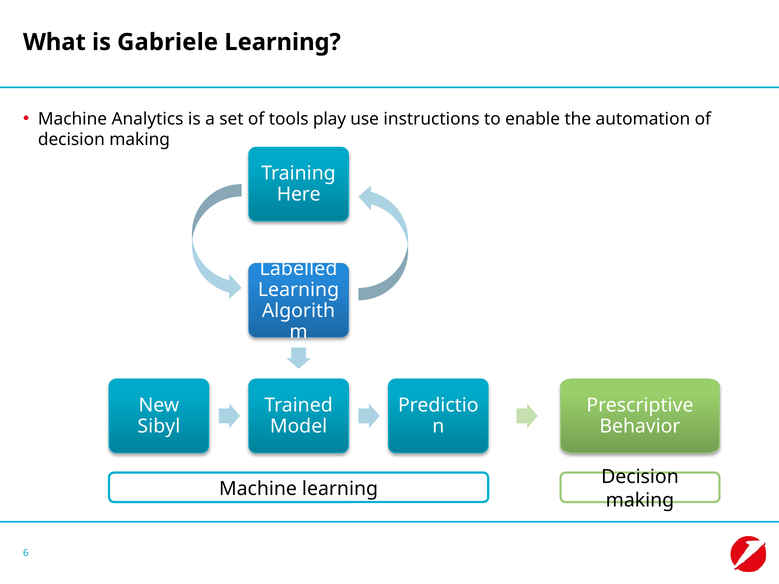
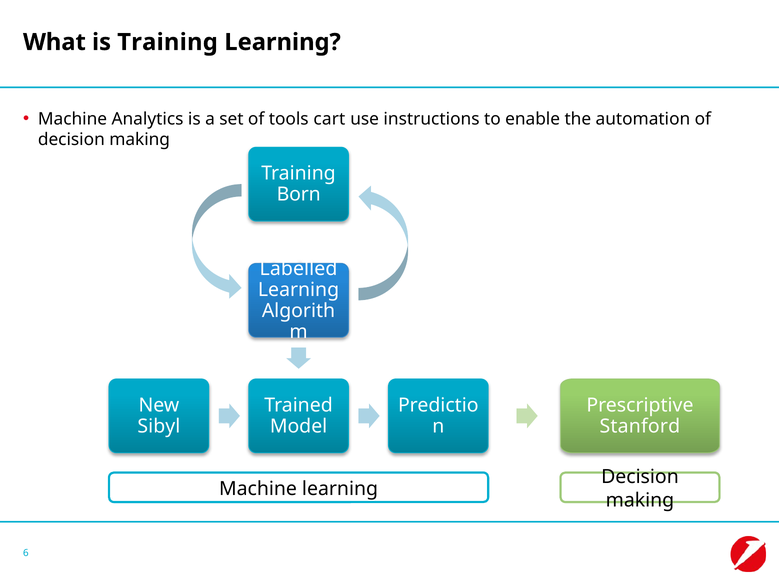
is Gabriele: Gabriele -> Training (168, 42)
play: play -> cart (329, 119)
Here: Here -> Born (299, 195)
Behavior: Behavior -> Stanford (640, 426)
